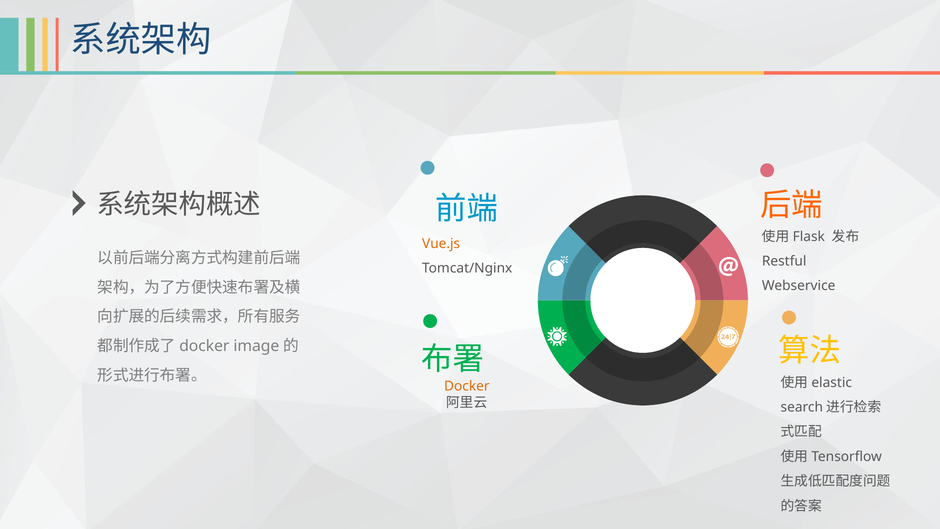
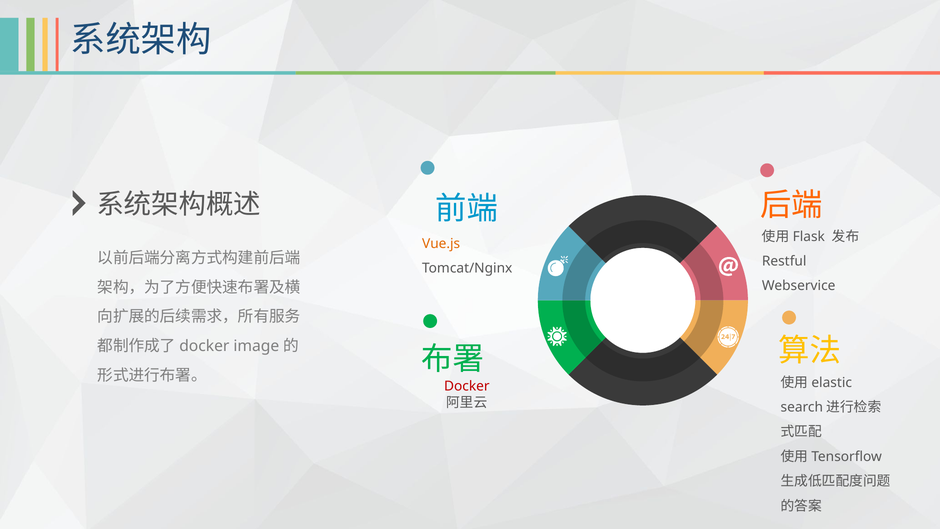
Docker colour: orange -> red (467, 386)
